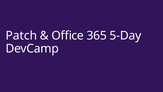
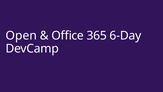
Patch: Patch -> Open (21, 35)
5-Day: 5-Day -> 6-Day (125, 35)
